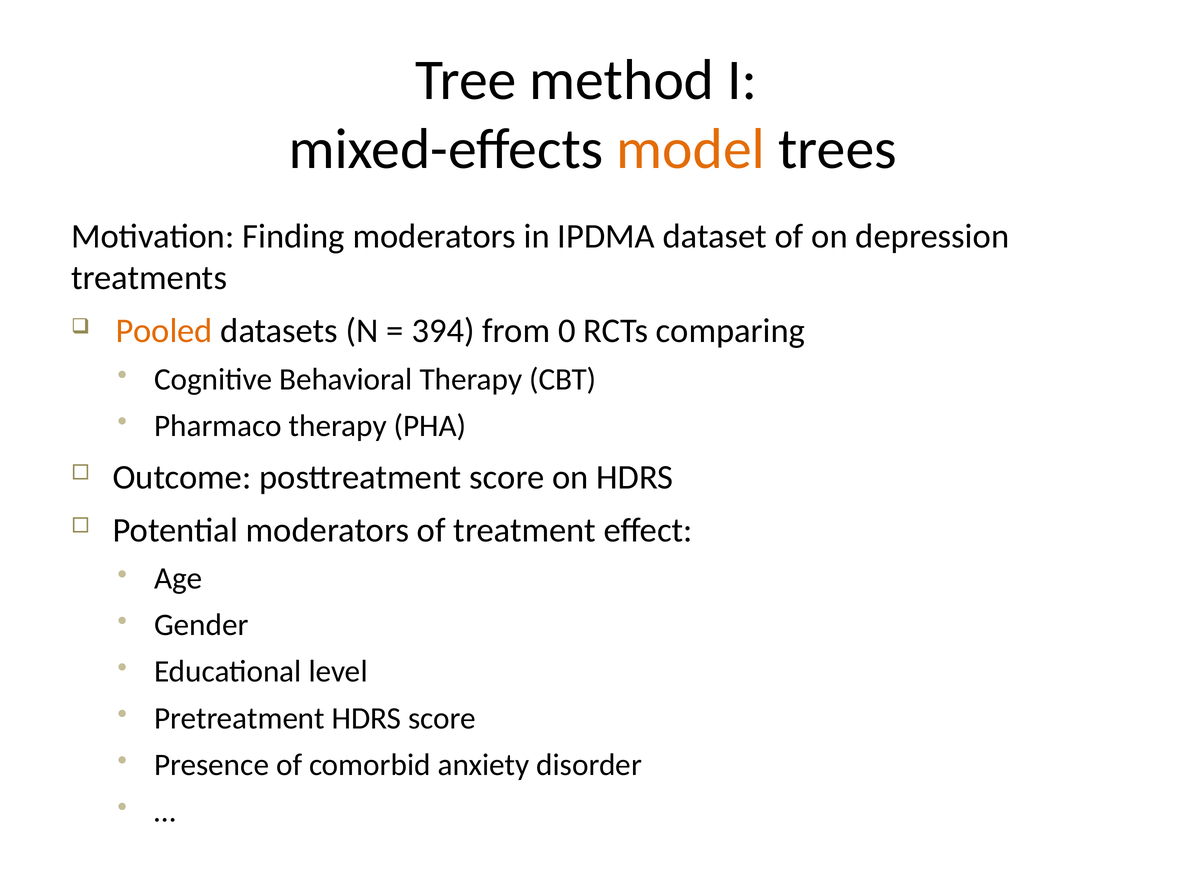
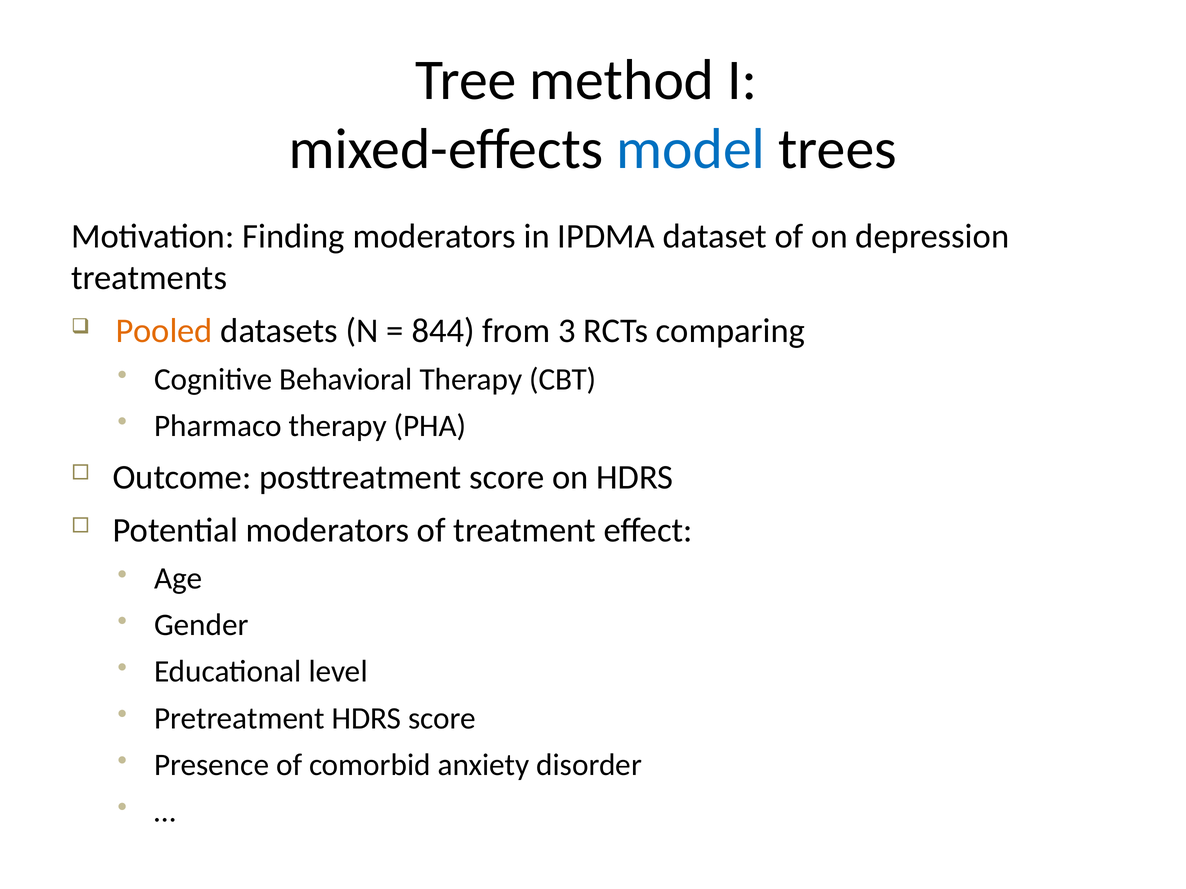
model colour: orange -> blue (691, 149)
394: 394 -> 844 (443, 331)
0: 0 -> 3 (567, 331)
